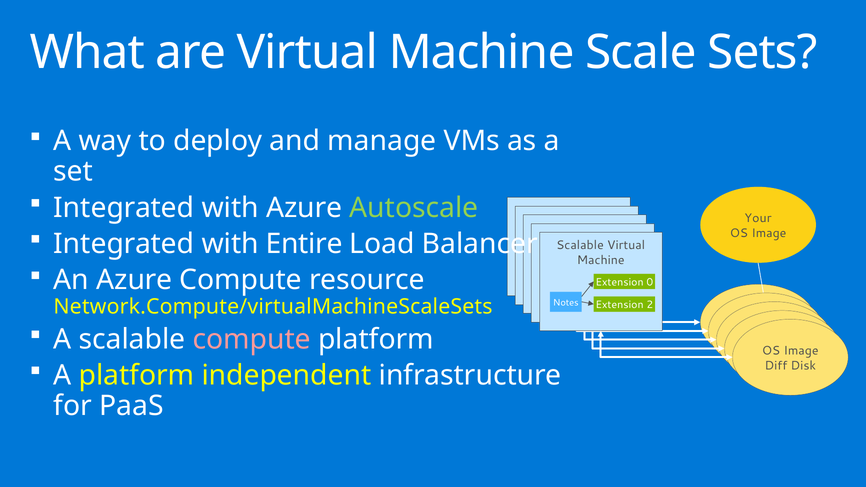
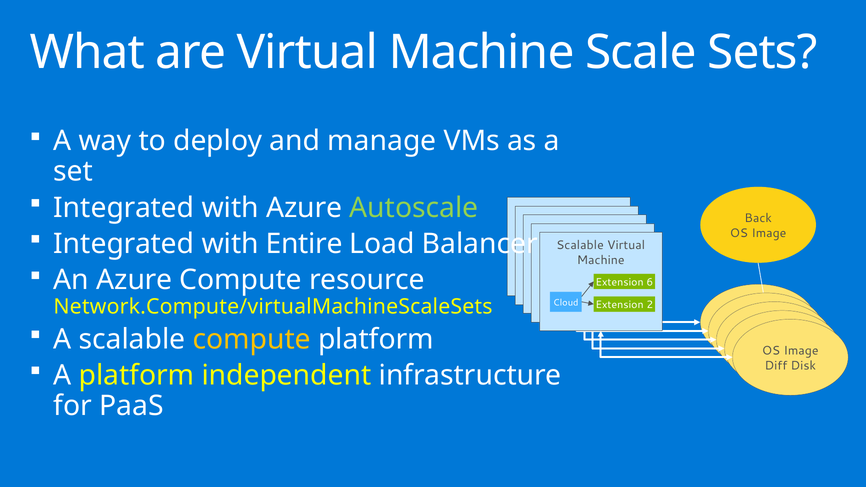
Your: Your -> Back (758, 218)
0: 0 -> 6 (650, 282)
Notes: Notes -> Cloud (566, 303)
compute colour: pink -> yellow (252, 339)
